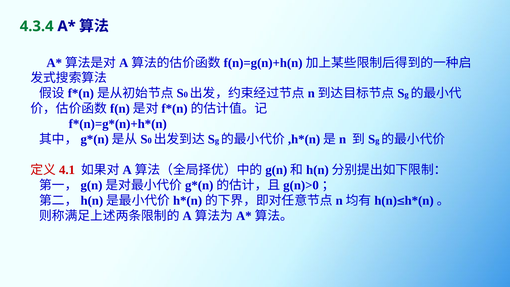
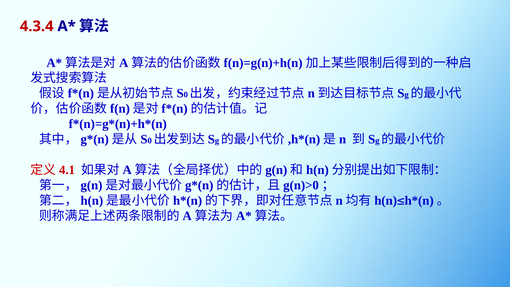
4.3.4 colour: green -> red (37, 26)
